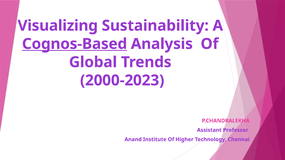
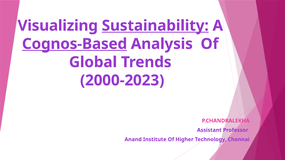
Sustainability underline: none -> present (155, 26)
